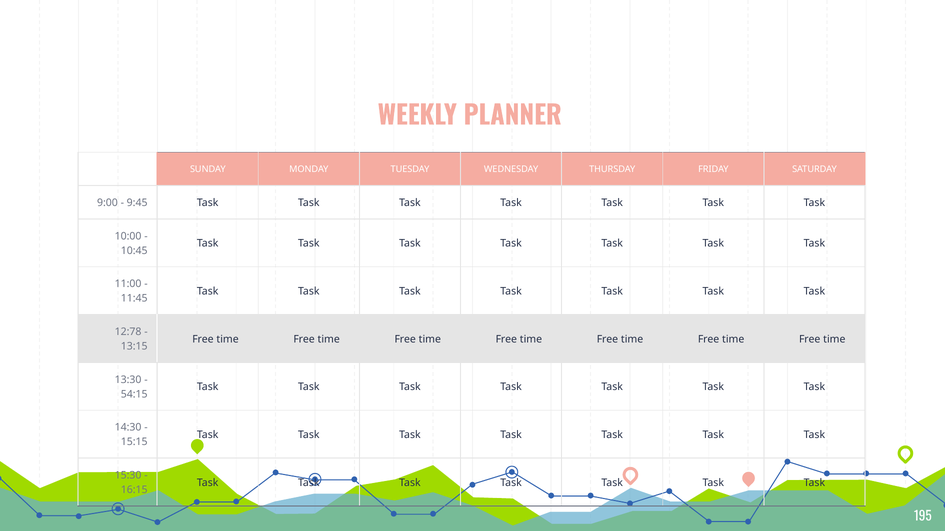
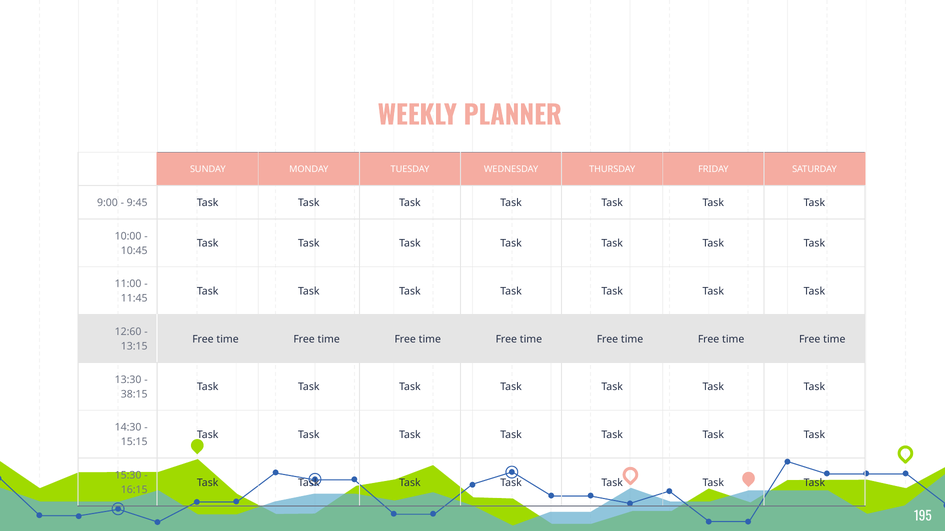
12:78: 12:78 -> 12:60 (128, 332)
54:15: 54:15 -> 38:15 (134, 395)
